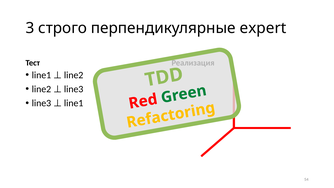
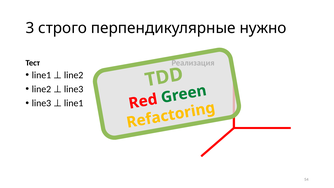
expert: expert -> нужно (263, 28)
